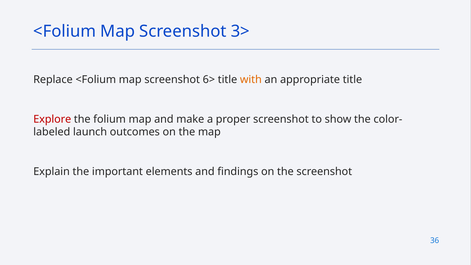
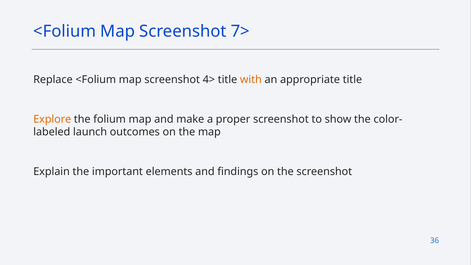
3>: 3> -> 7> (240, 31)
6>: 6> -> 4> (209, 80)
Explore colour: red -> orange (52, 119)
